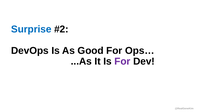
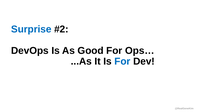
For colour: purple -> blue (122, 61)
